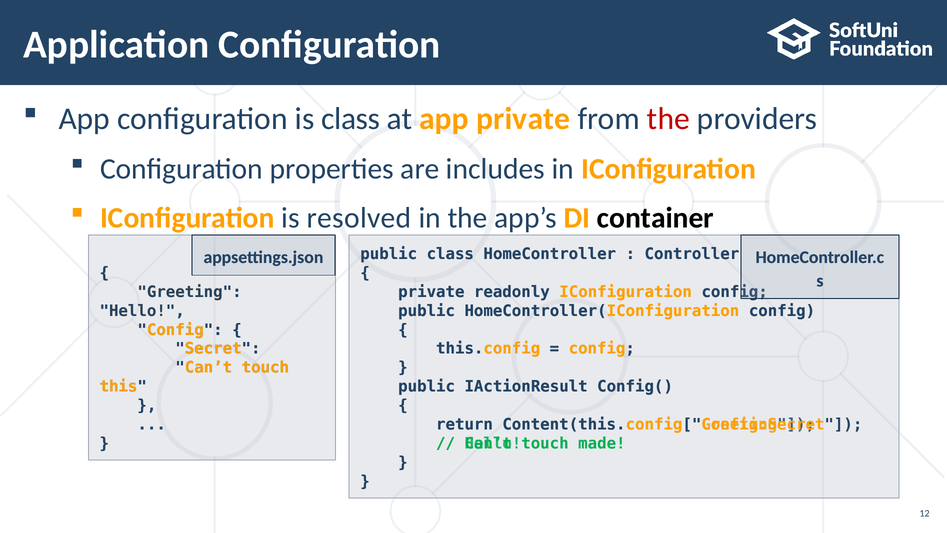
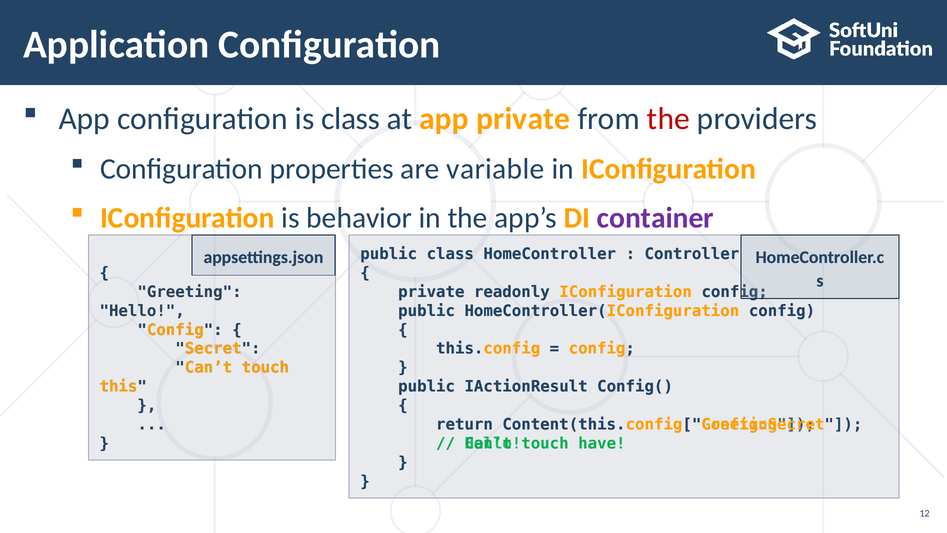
includes: includes -> variable (495, 169)
resolved: resolved -> behavior (359, 218)
container colour: black -> purple (655, 218)
made: made -> have (602, 443)
